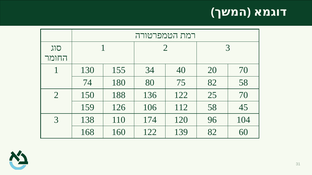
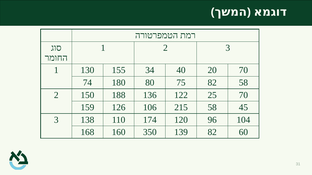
112: 112 -> 215 (181, 108)
160 122: 122 -> 350 (150, 133)
